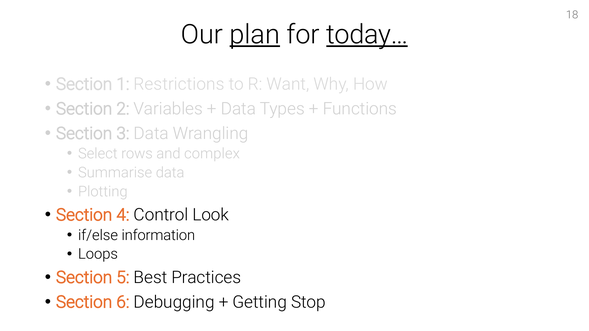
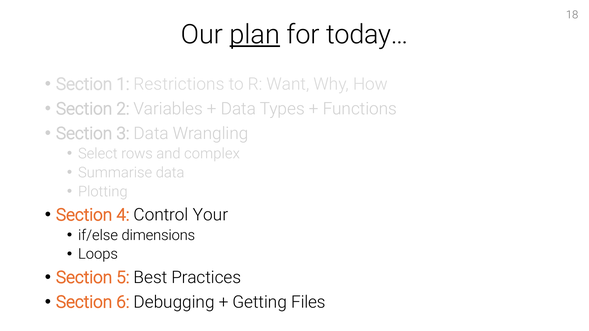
today… underline: present -> none (367, 35)
Look: Look -> Your (211, 215)
information: information -> dimensions (158, 235)
Stop: Stop -> Files (308, 302)
